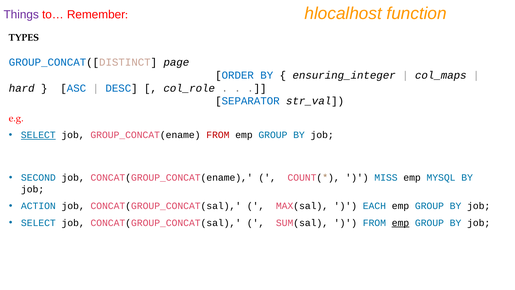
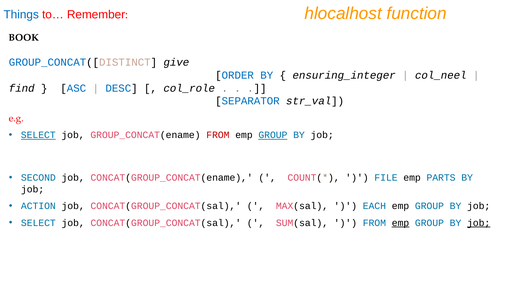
Things colour: purple -> blue (21, 15)
TYPES: TYPES -> BOOK (24, 38)
page: page -> give (176, 62)
col_maps: col_maps -> col_neel (441, 75)
hard: hard -> find (22, 88)
GROUP underline: none -> present (273, 135)
MISS: MISS -> FILE (386, 178)
MYSQL: MYSQL -> PARTS (441, 178)
job underline: none -> present (479, 223)
